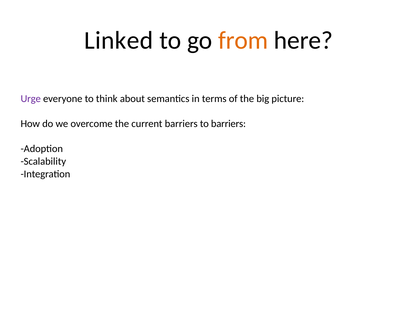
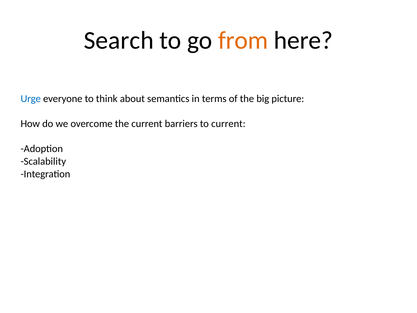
Linked: Linked -> Search (119, 40)
Urge colour: purple -> blue (31, 99)
to barriers: barriers -> current (228, 124)
